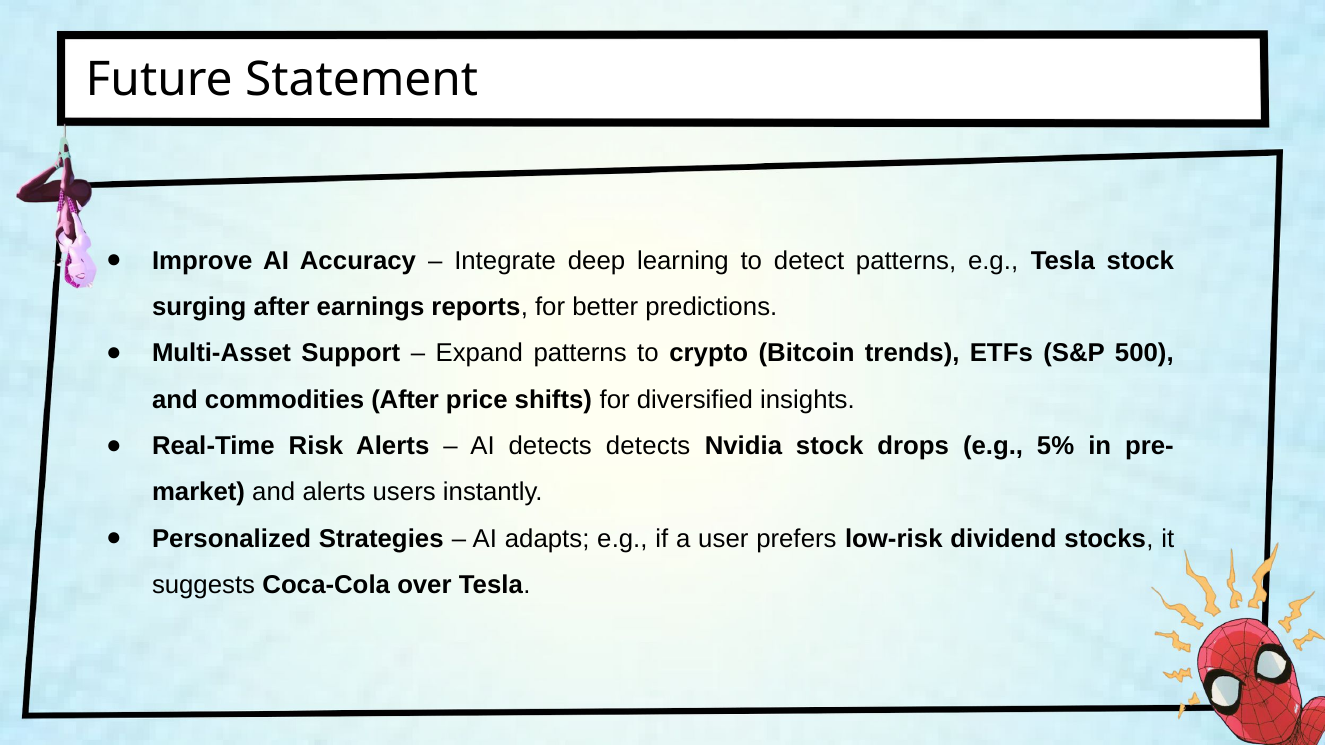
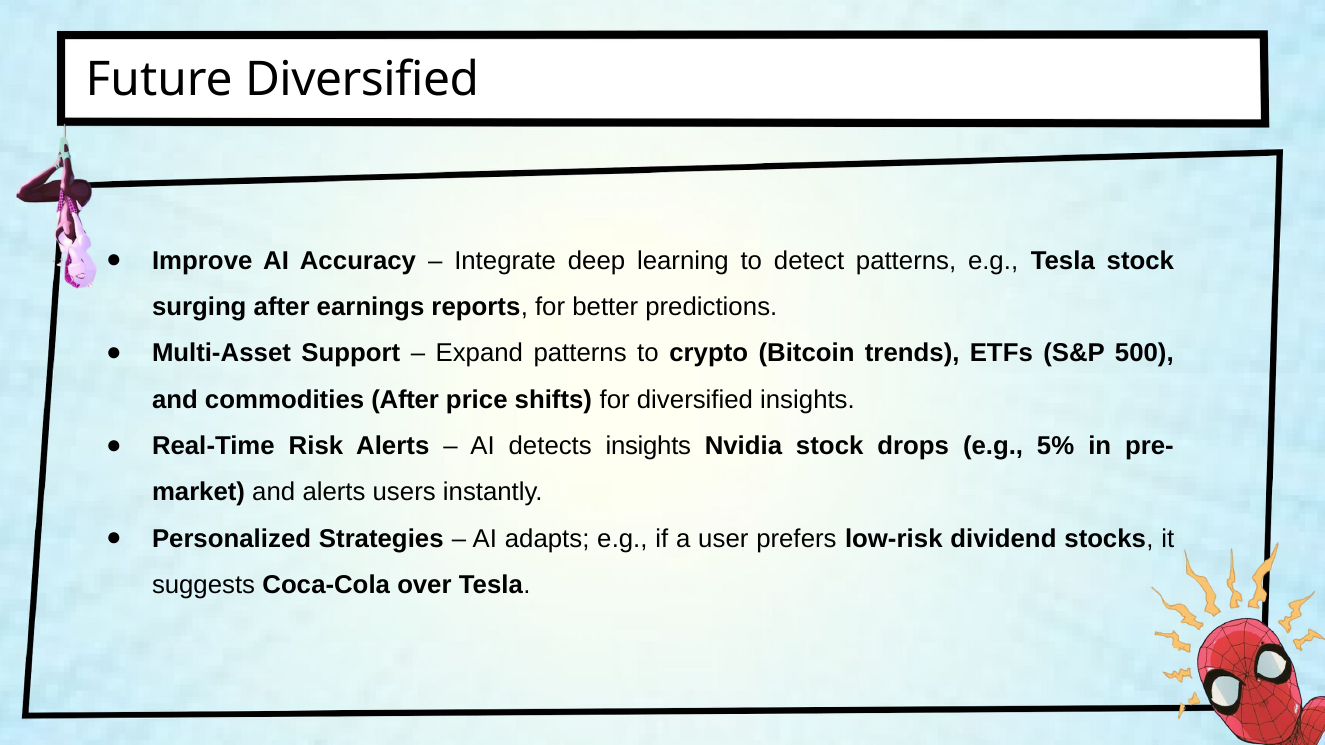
Future Statement: Statement -> Diversified (362, 79)
detects detects: detects -> insights (648, 446)
